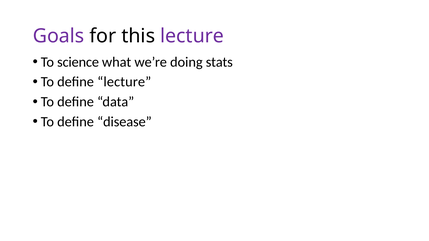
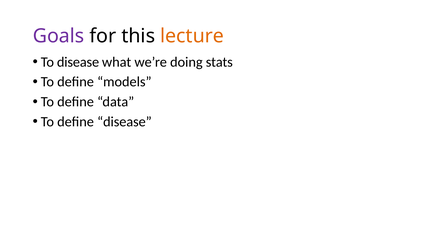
lecture colour: purple -> orange (192, 36)
To science: science -> disease (78, 62)
define lecture: lecture -> models (124, 82)
